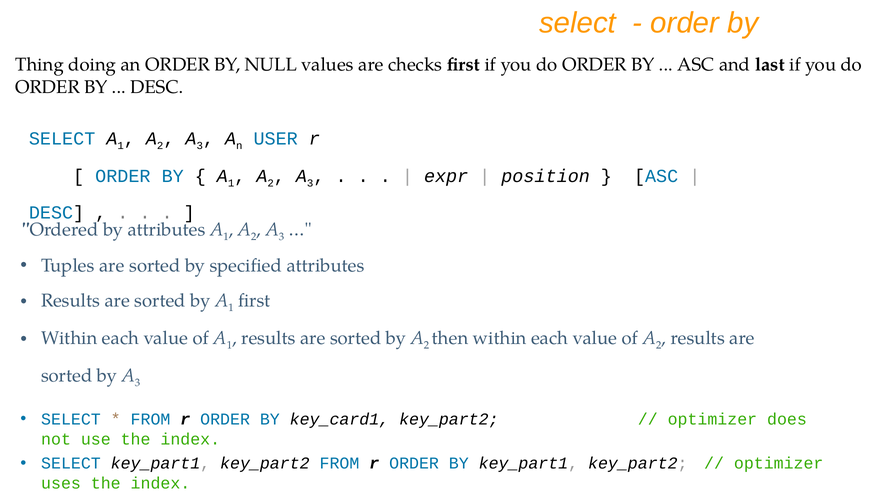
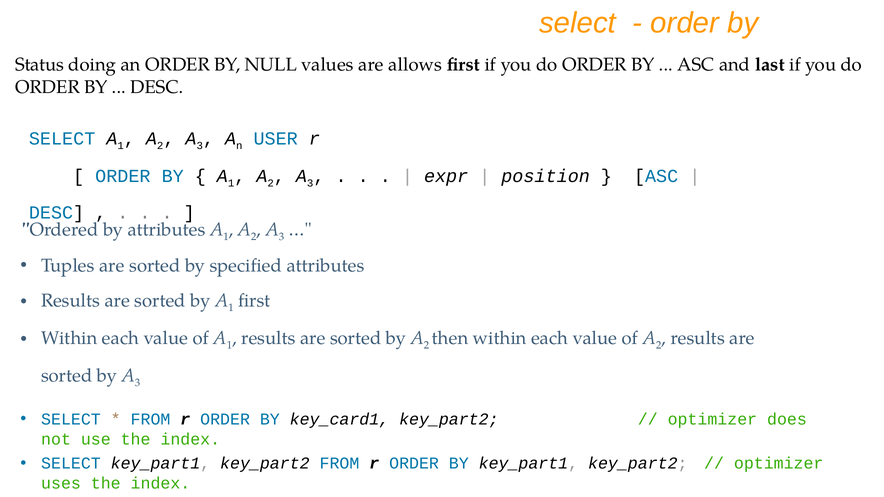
Thing: Thing -> Status (40, 65)
checks: checks -> allows (415, 65)
